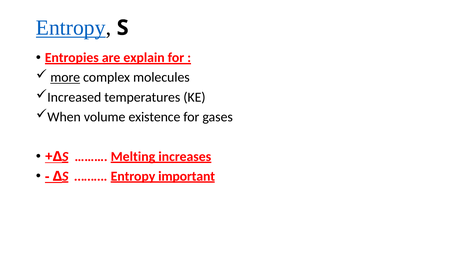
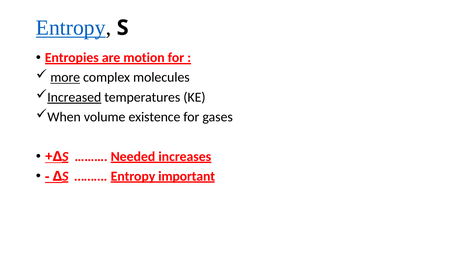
explain: explain -> motion (144, 58)
Increased underline: none -> present (74, 97)
Melting: Melting -> Needed (133, 157)
